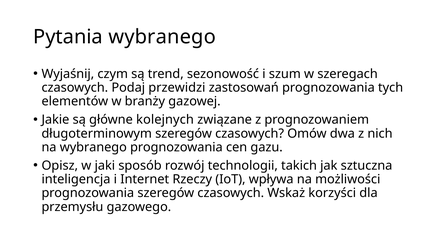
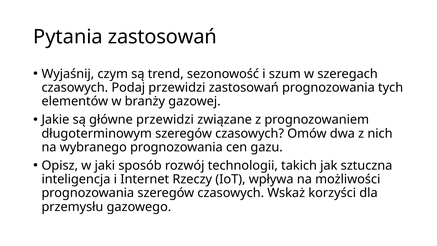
Pytania wybranego: wybranego -> zastosowań (162, 37)
główne kolejnych: kolejnych -> przewidzi (165, 120)
